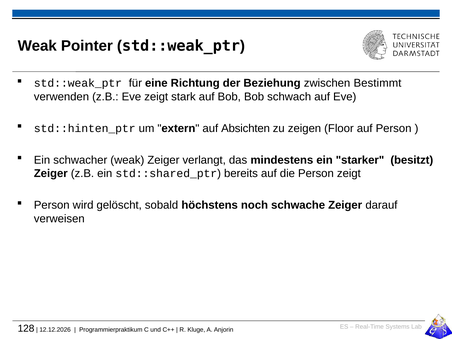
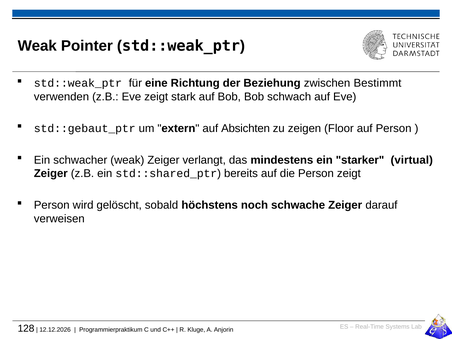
std::hinten_ptr: std::hinten_ptr -> std::gebaut_ptr (85, 128)
besitzt: besitzt -> virtual (412, 160)
